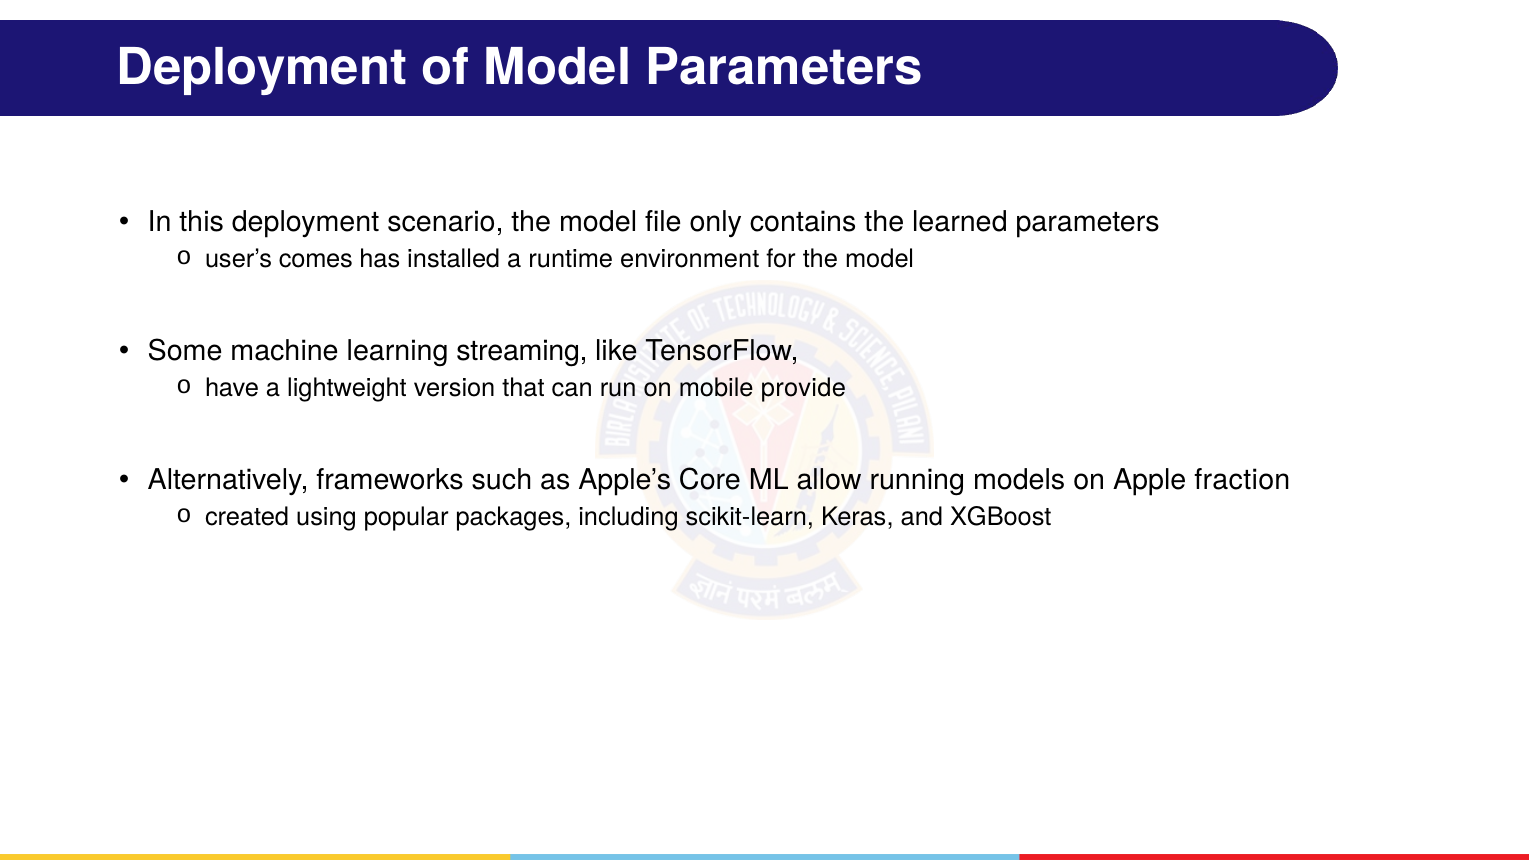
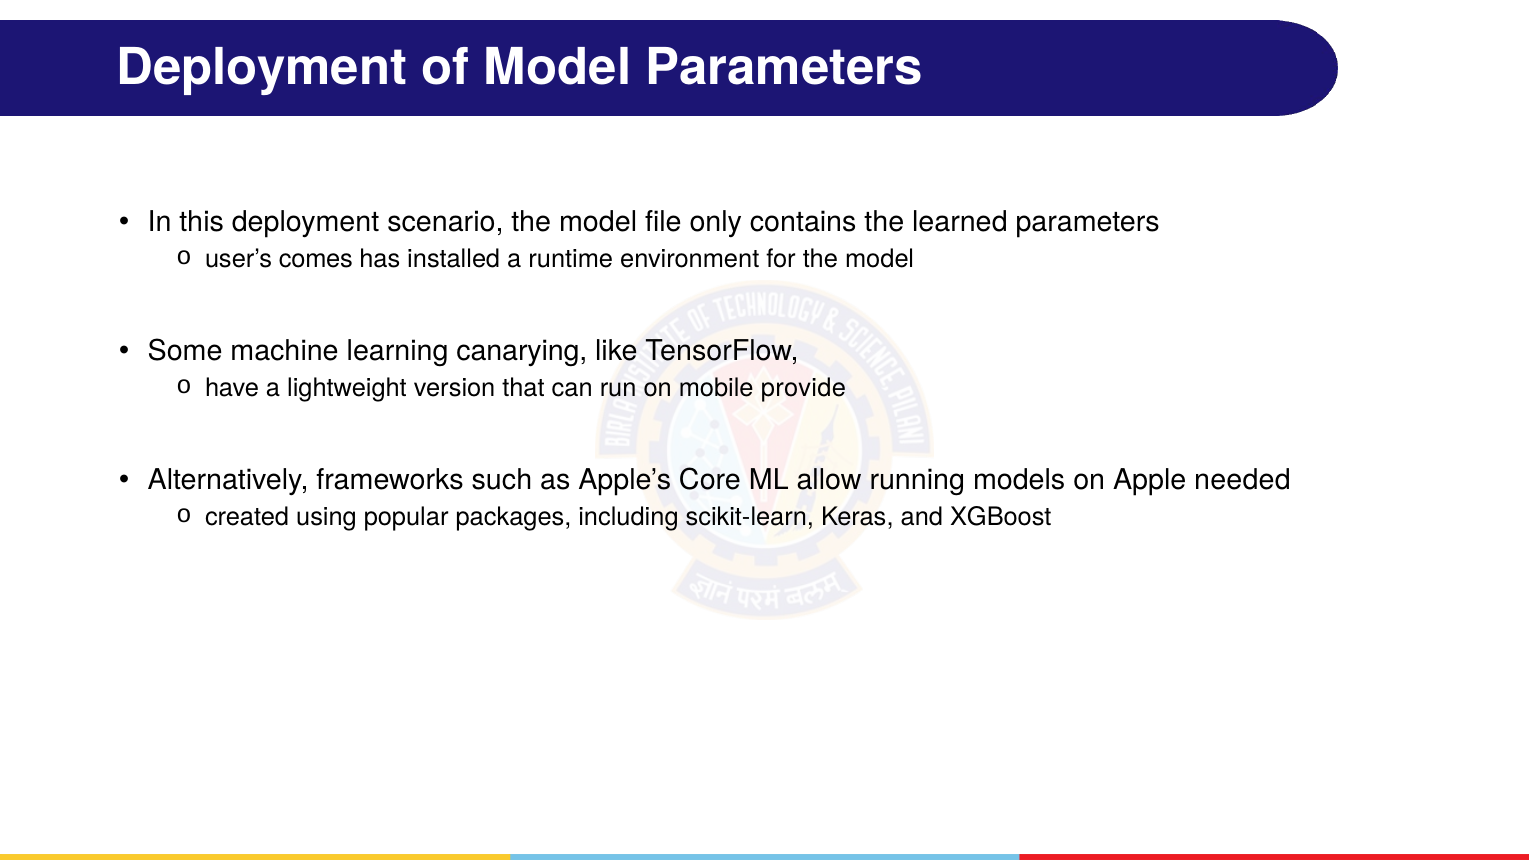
streaming: streaming -> canarying (522, 351)
fraction: fraction -> needed (1242, 480)
